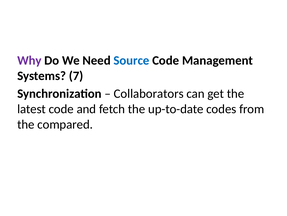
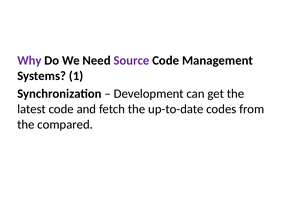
Source colour: blue -> purple (131, 60)
7: 7 -> 1 (76, 76)
Collaborators: Collaborators -> Development (149, 93)
